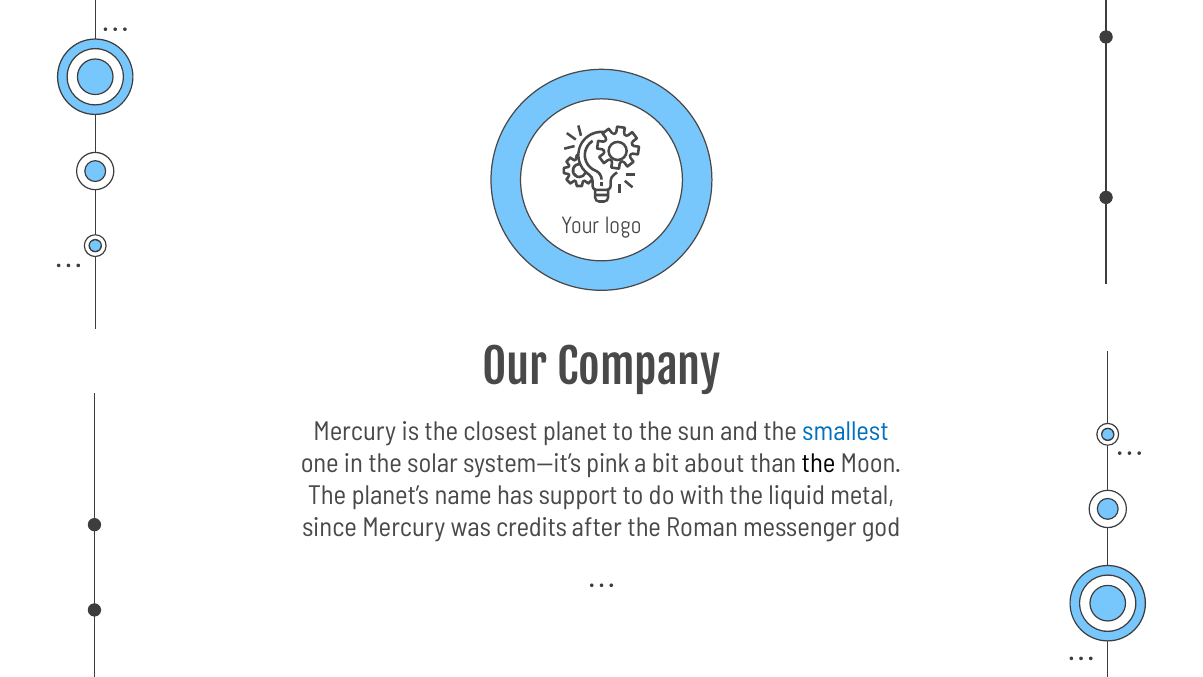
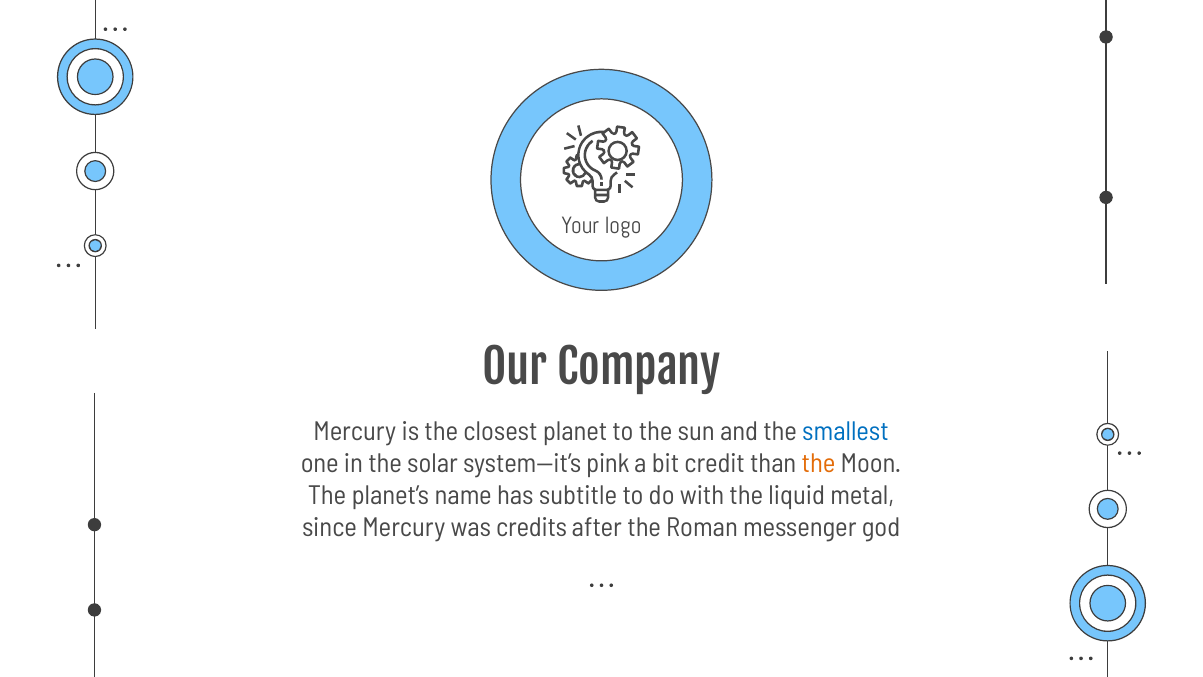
about: about -> credit (715, 464)
the colour: black -> orange (819, 464)
support: support -> subtitle (578, 496)
